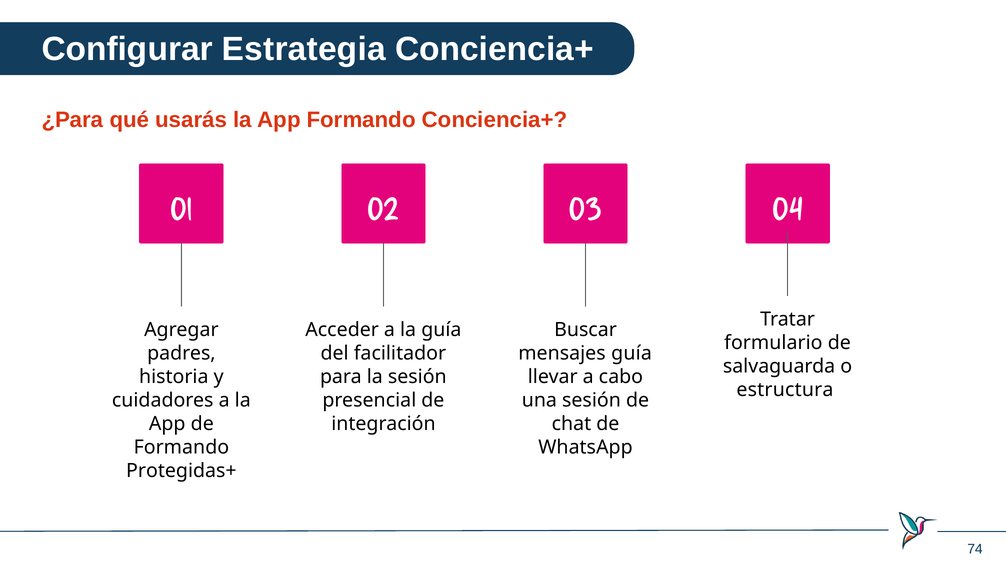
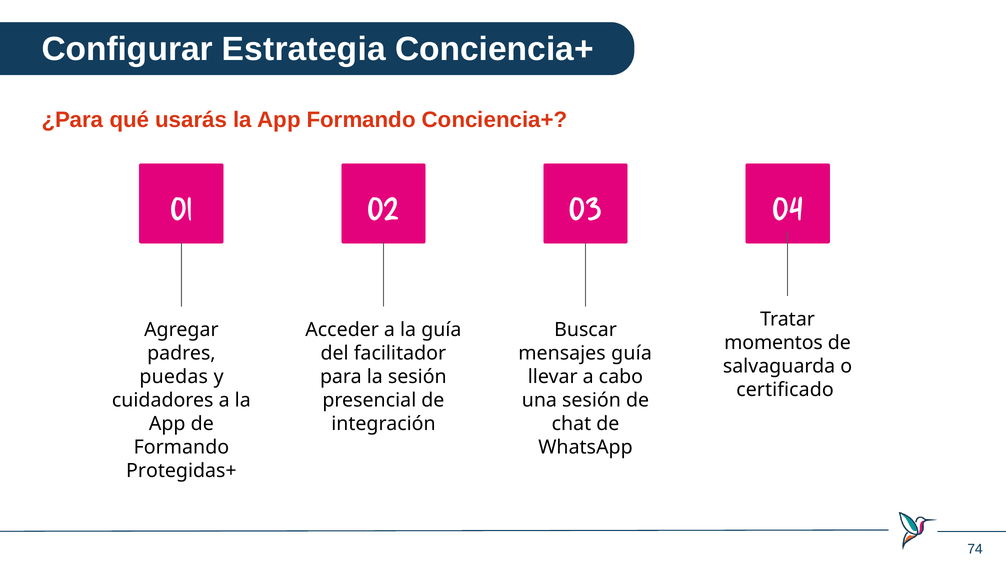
formulario: formulario -> momentos (774, 343)
historia: historia -> puedas (174, 377)
estructura: estructura -> certificado (785, 390)
